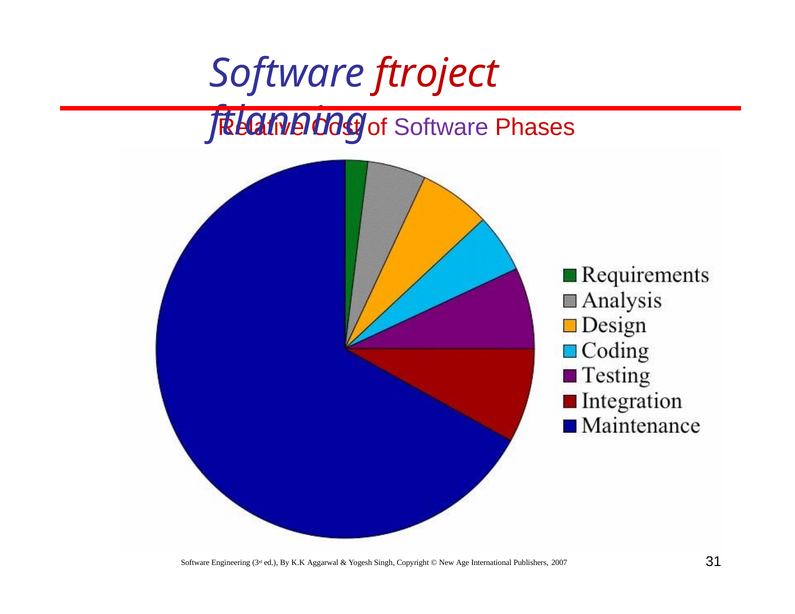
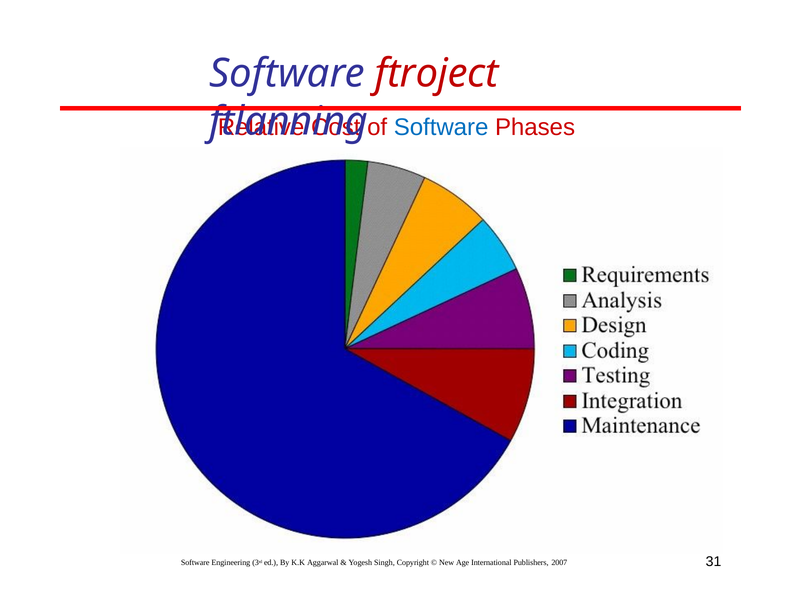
Software colour: purple -> blue (441, 127)
